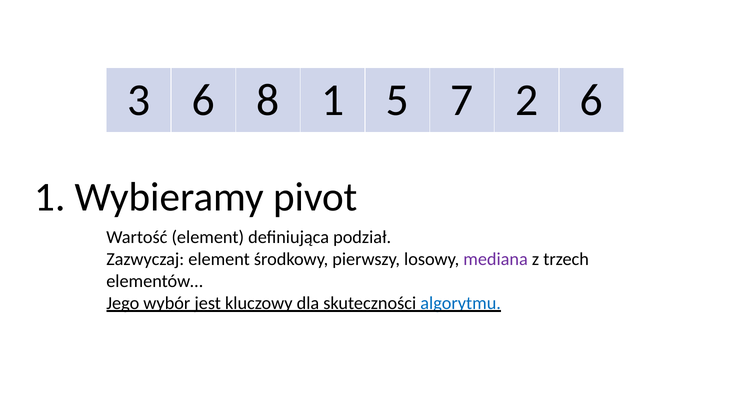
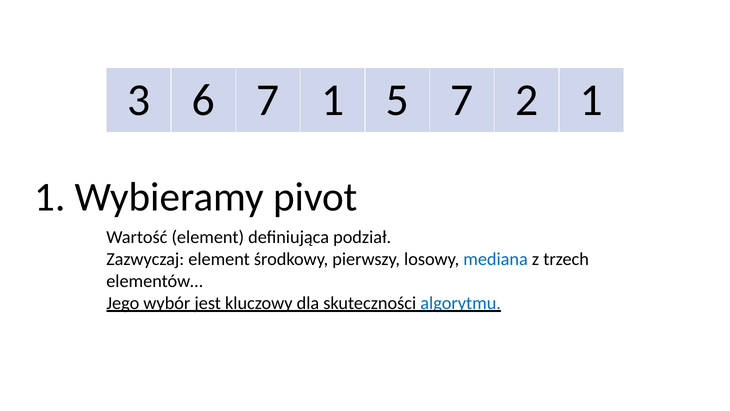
6 8: 8 -> 7 (268, 100)
2 6: 6 -> 1 (591, 100)
mediana colour: purple -> blue (496, 259)
